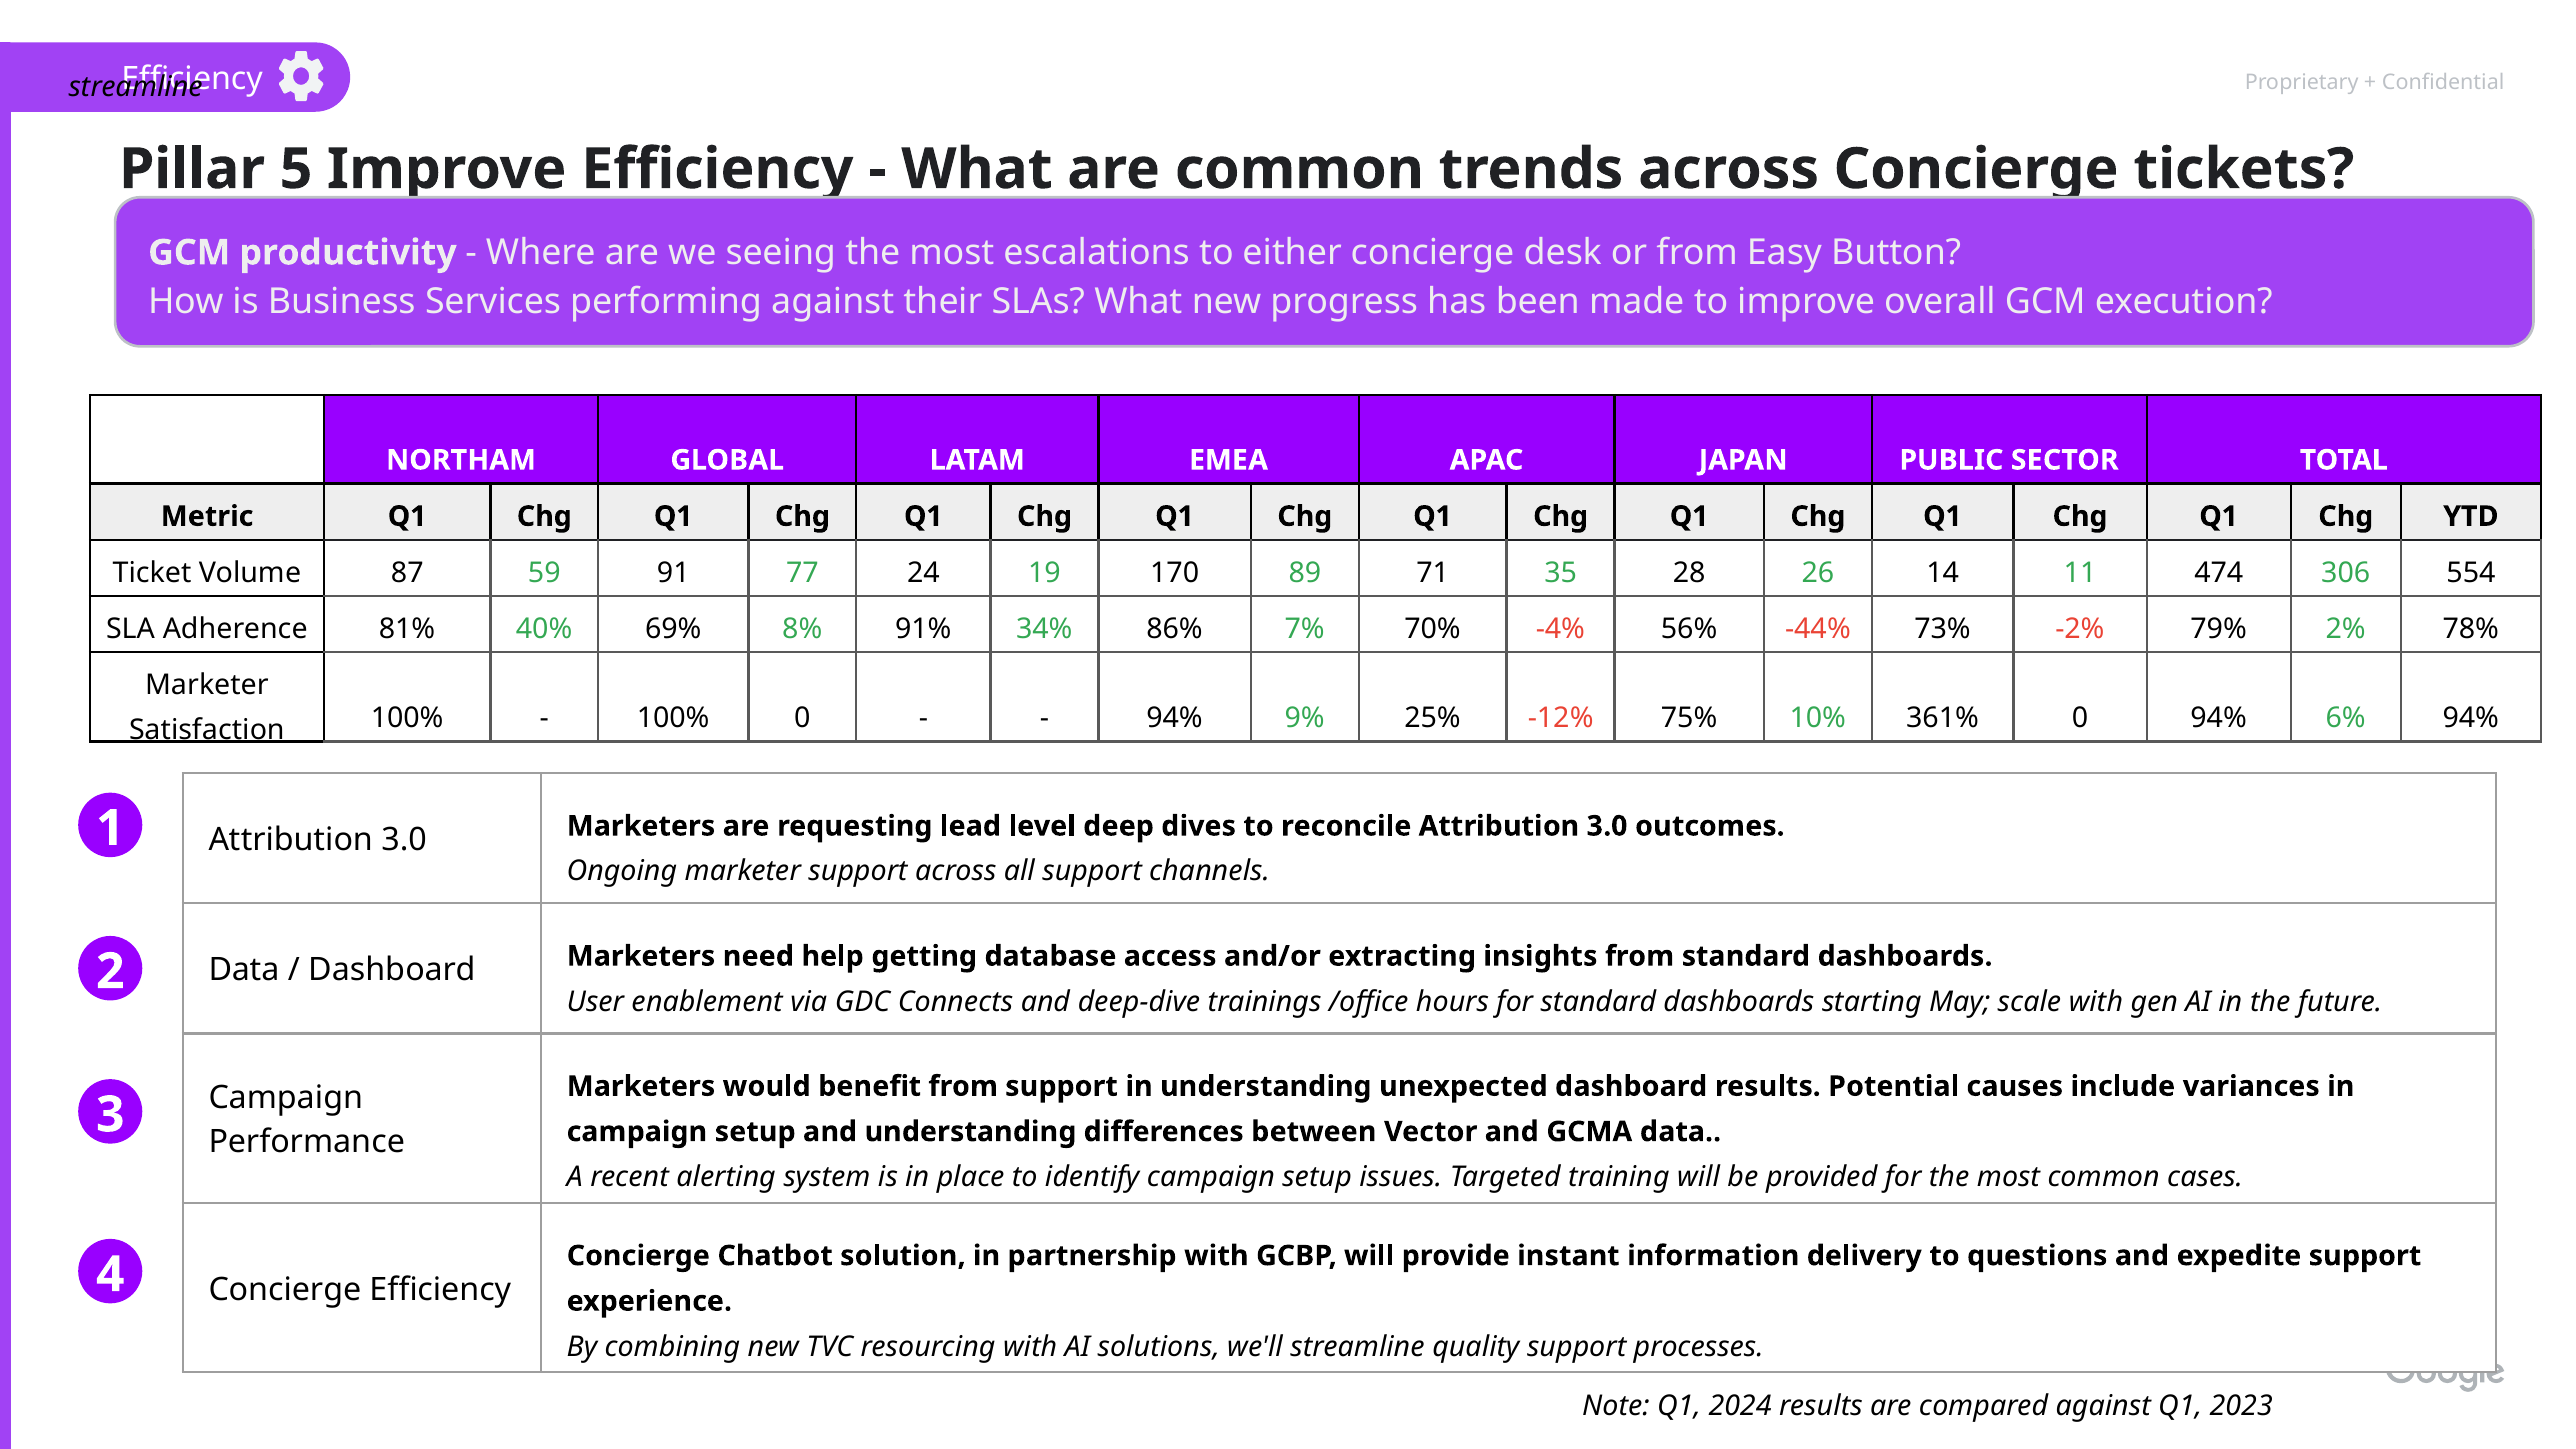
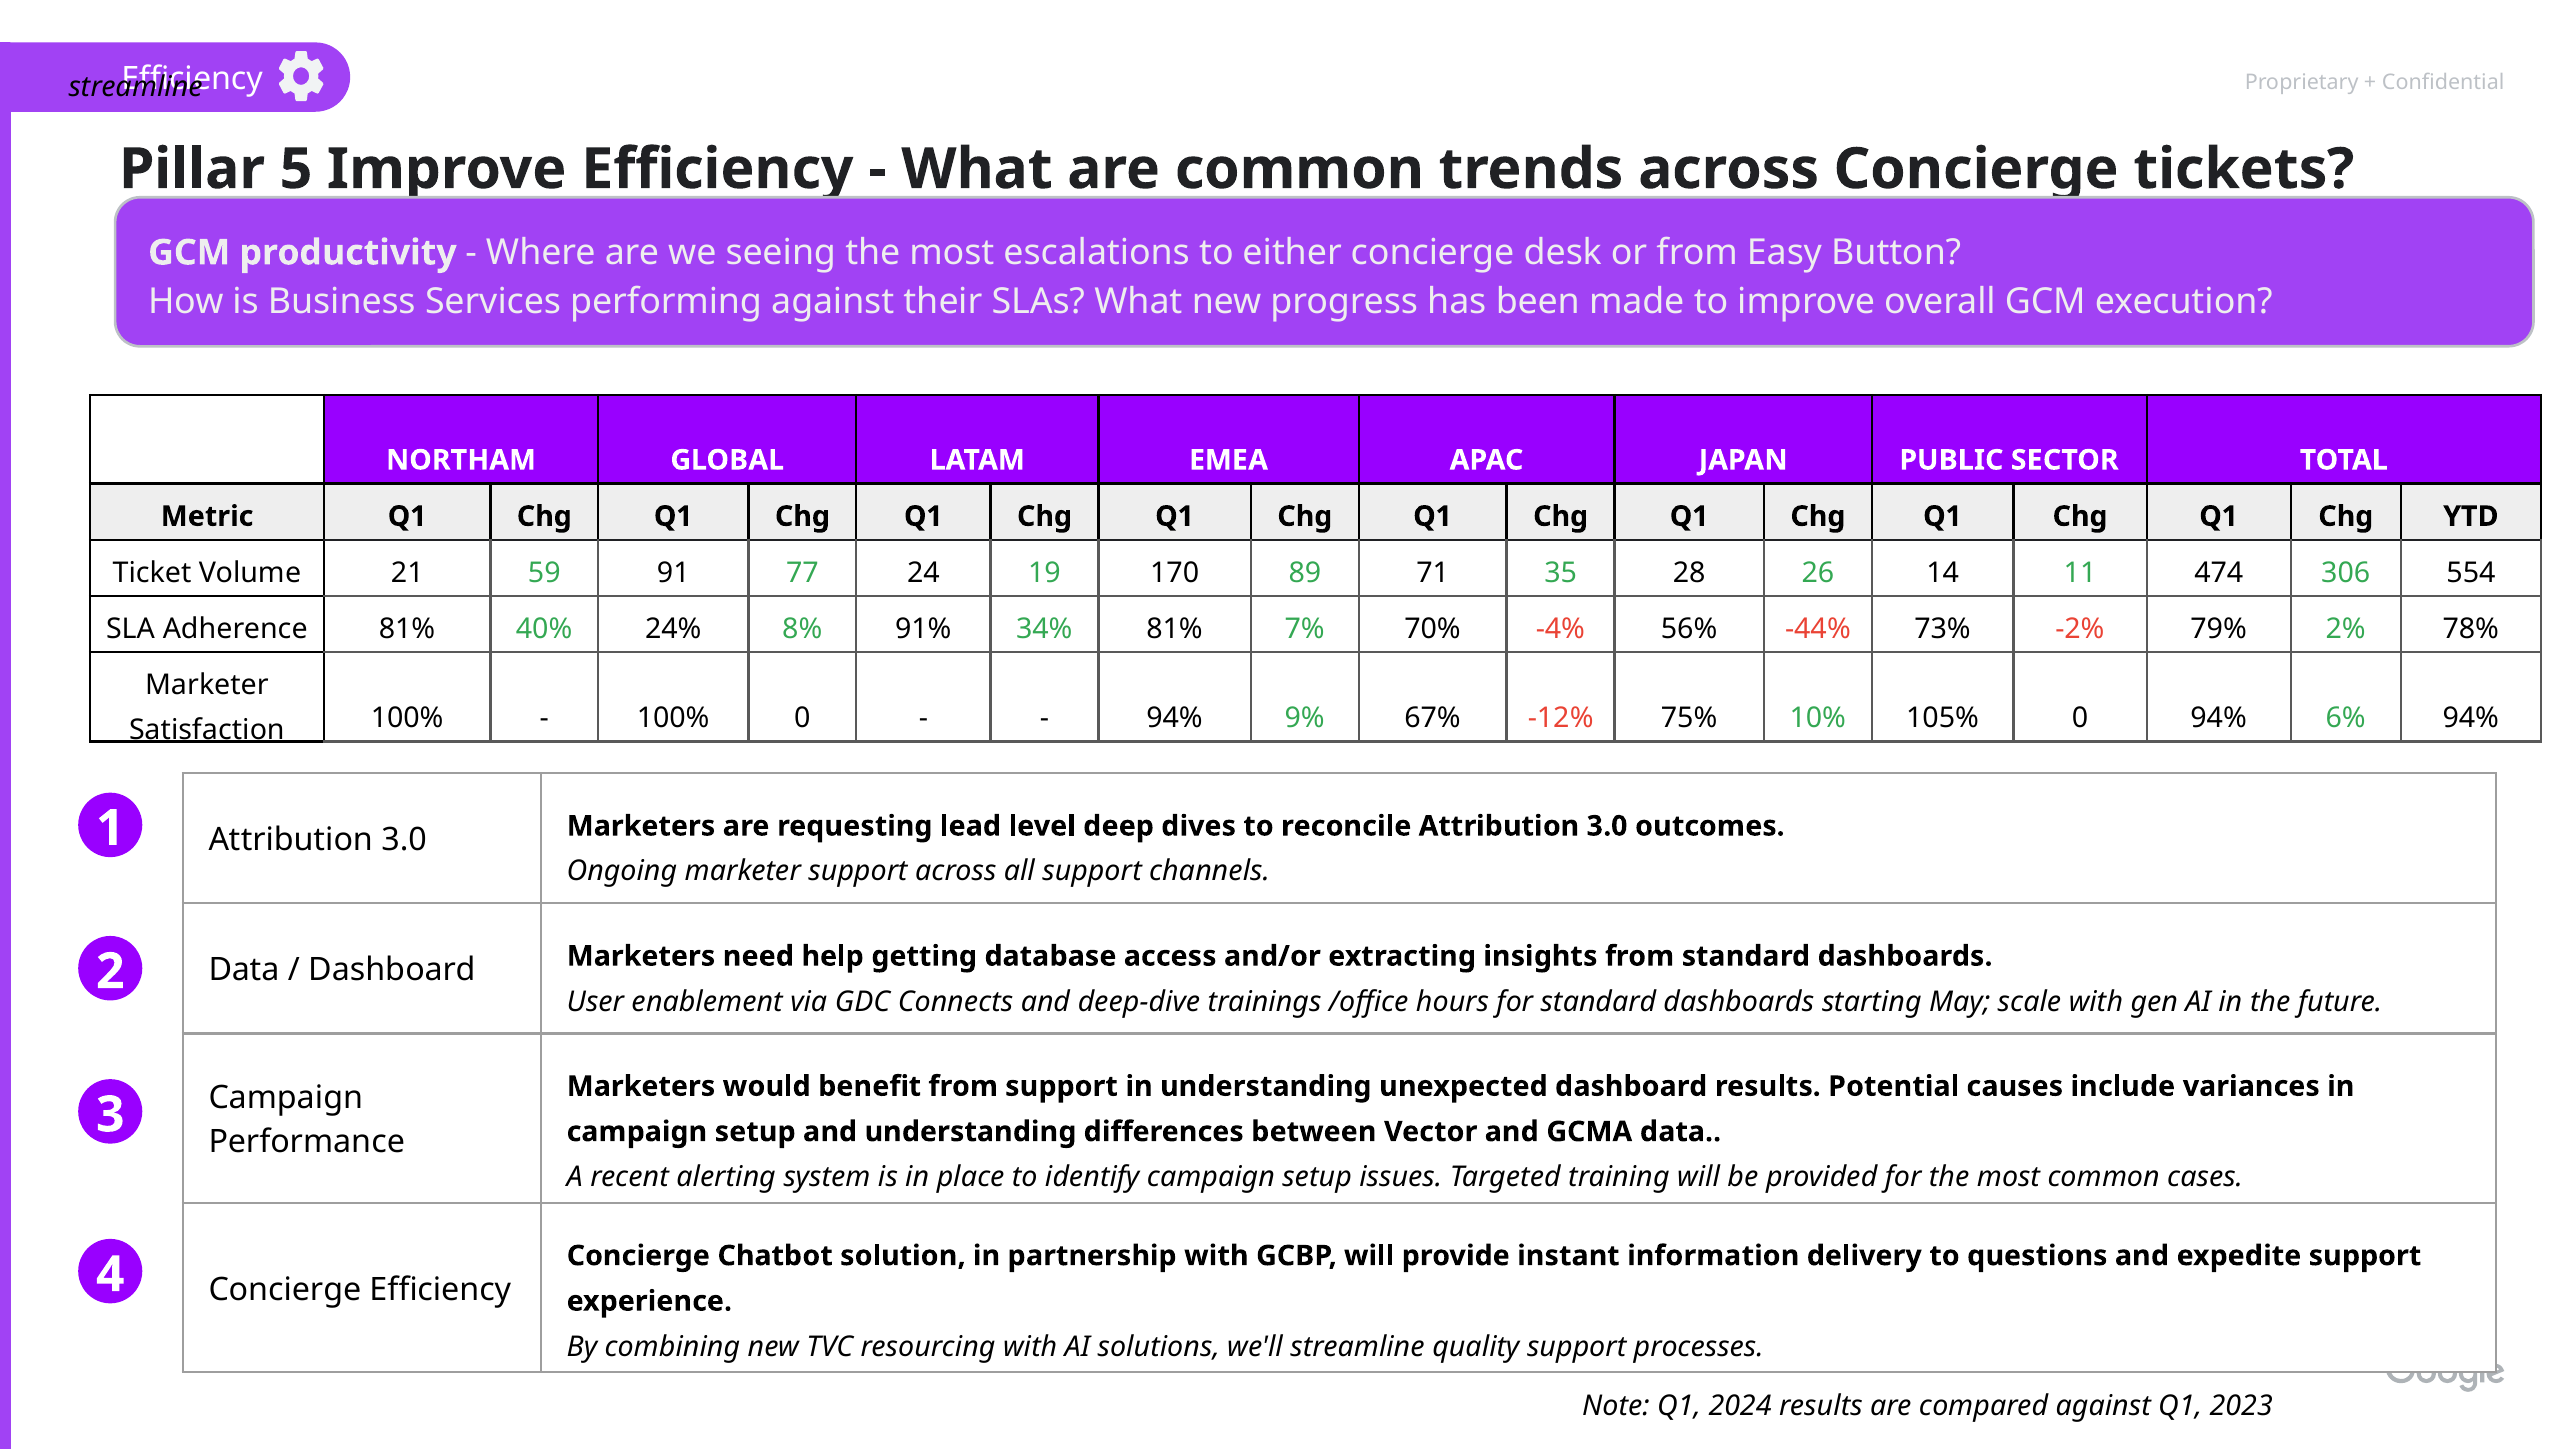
87: 87 -> 21 (407, 573)
69%: 69% -> 24% (673, 629)
34% 86%: 86% -> 81% (1175, 629)
25%: 25% -> 67% (1433, 718)
361%: 361% -> 105% (1942, 718)
